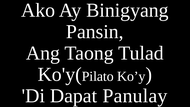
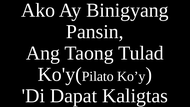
Panulay: Panulay -> Kaligtas (135, 96)
